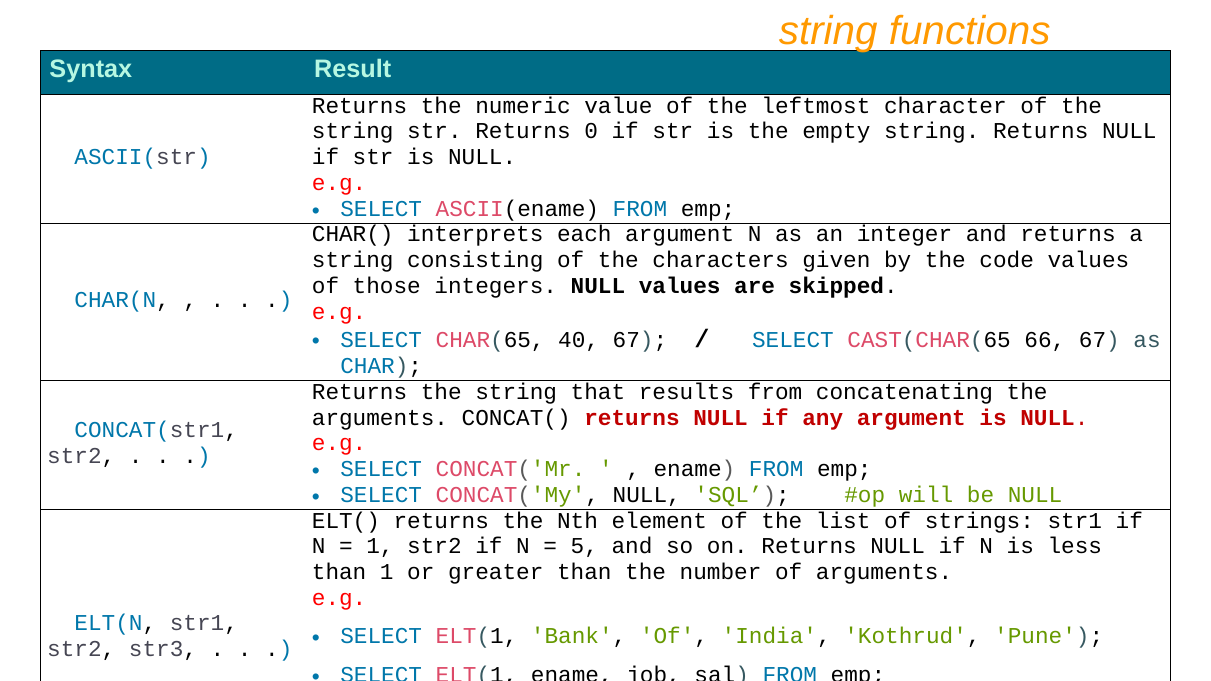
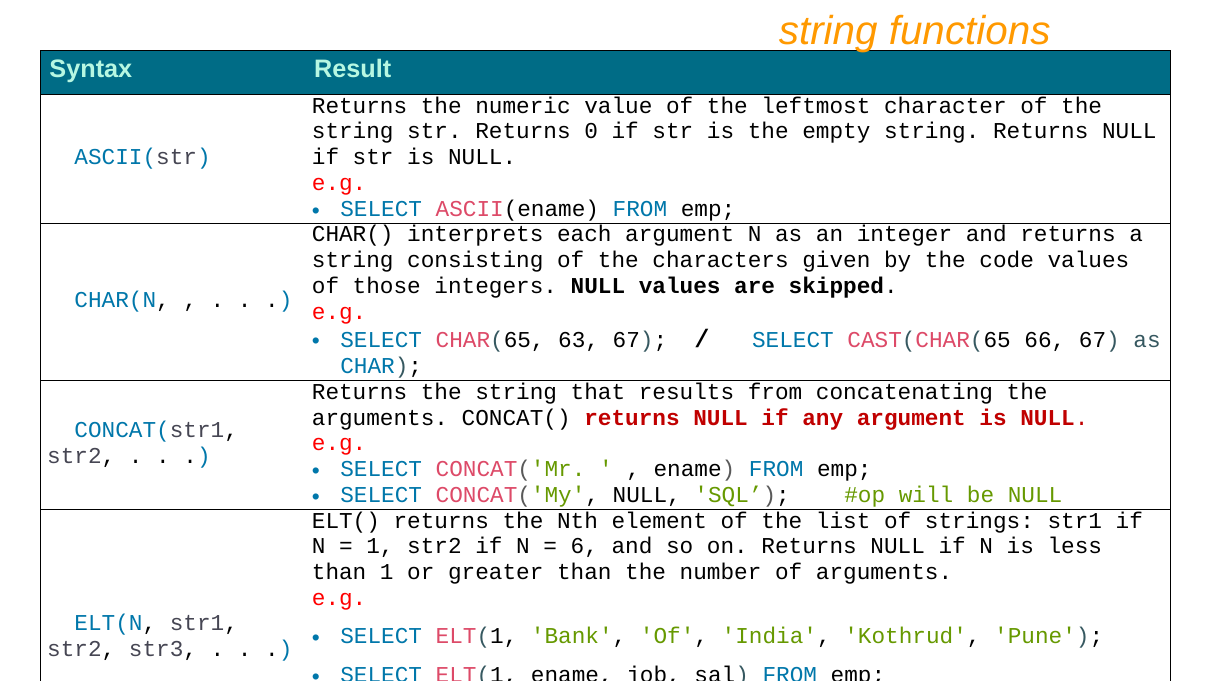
40: 40 -> 63 (579, 340)
5: 5 -> 6 (584, 546)
